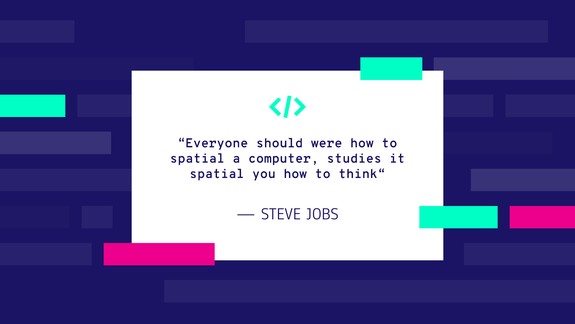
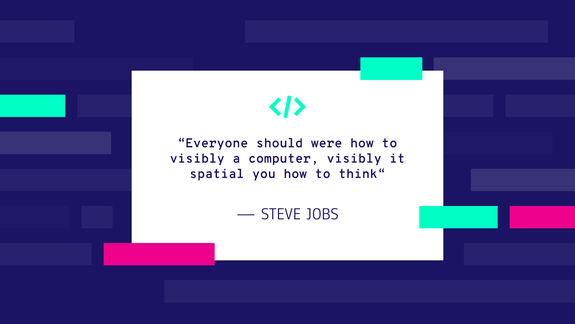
spatial: spatial -> visibly (197, 158)
computer studies: studies -> visibly (354, 158)
